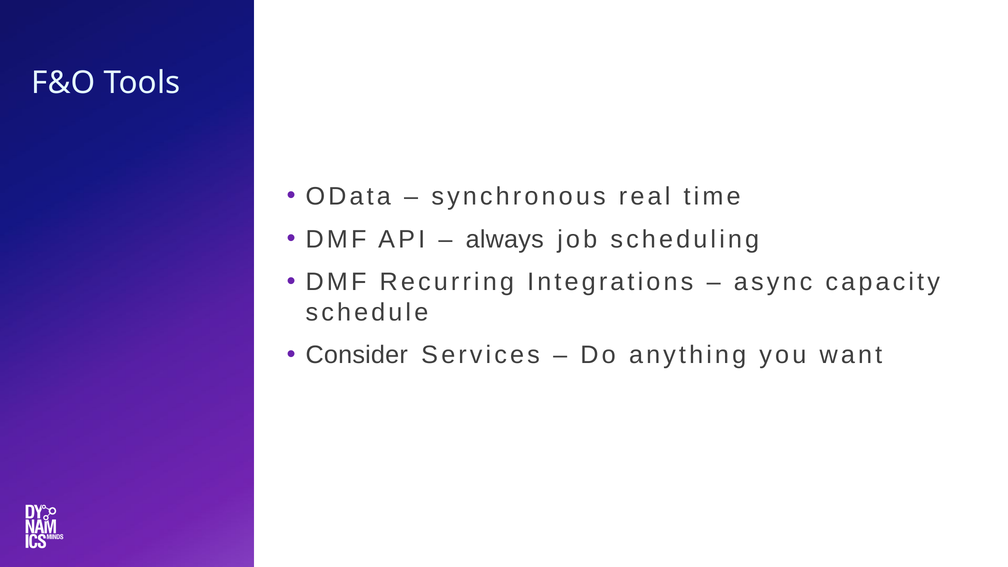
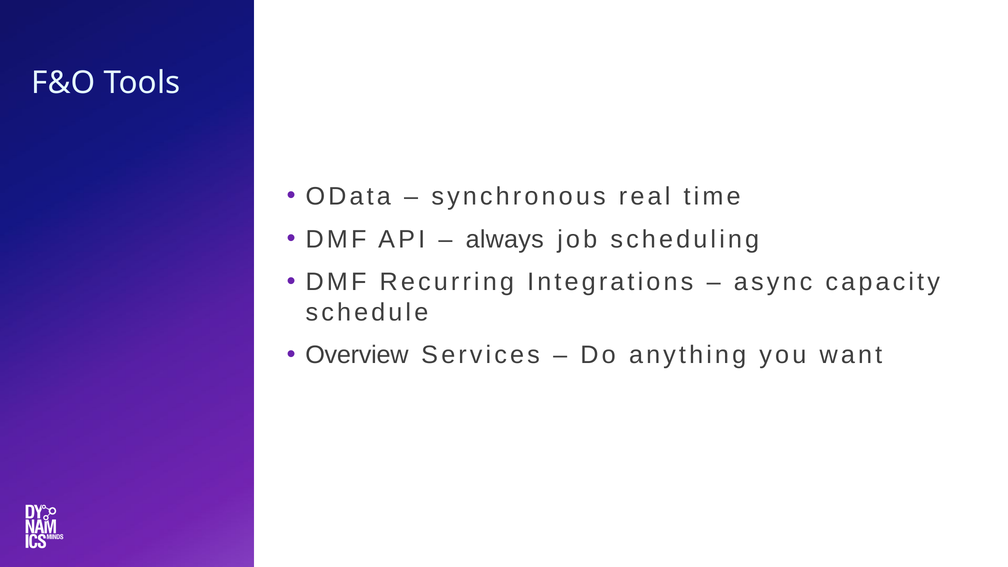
Consider: Consider -> Overview (357, 355)
